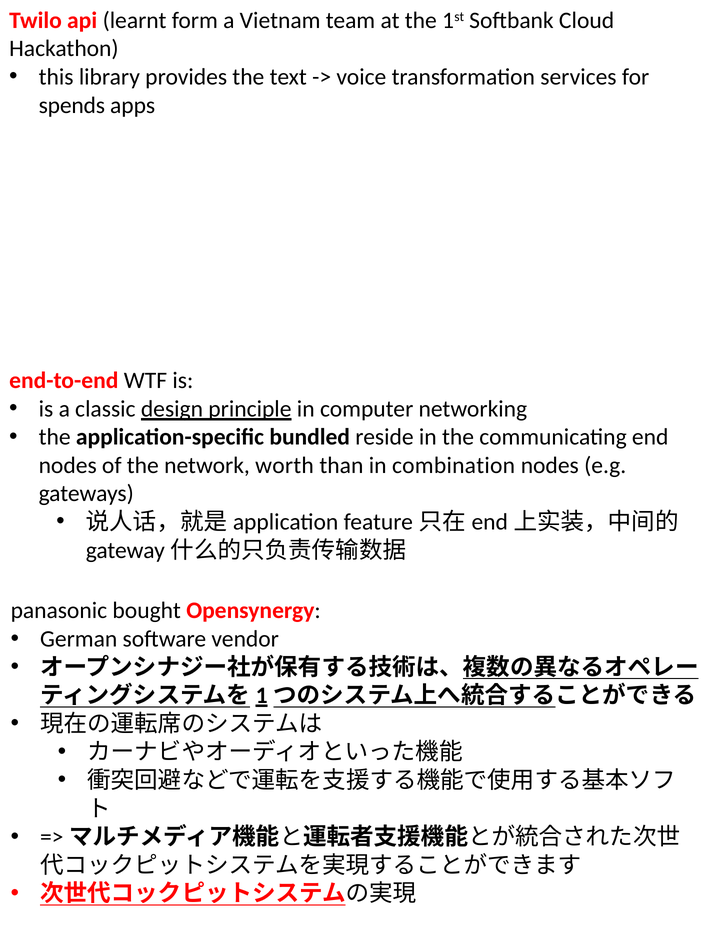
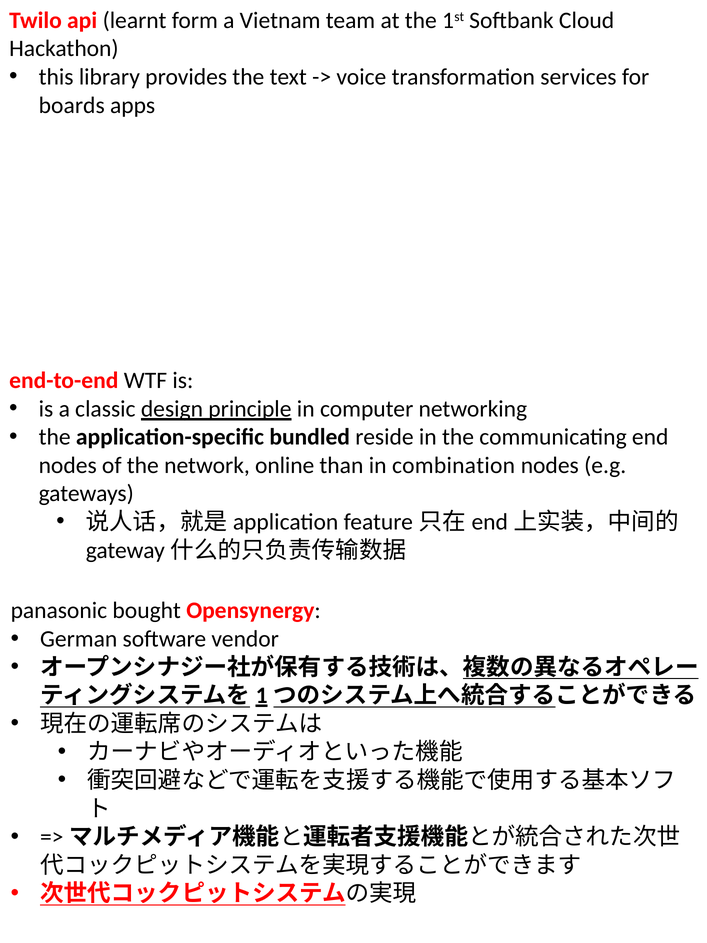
spends: spends -> boards (72, 105)
worth: worth -> online (285, 465)
